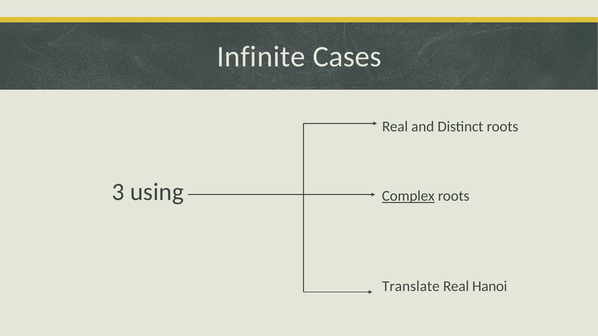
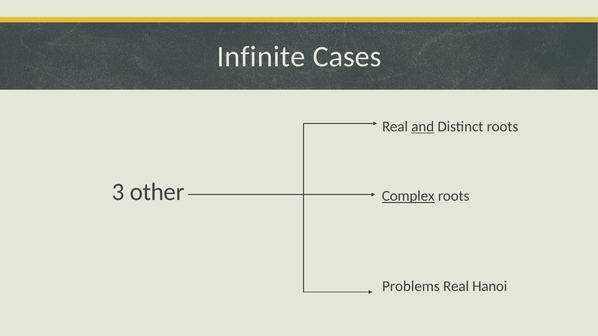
and underline: none -> present (423, 127)
using: using -> other (157, 192)
Translate: Translate -> Problems (411, 286)
